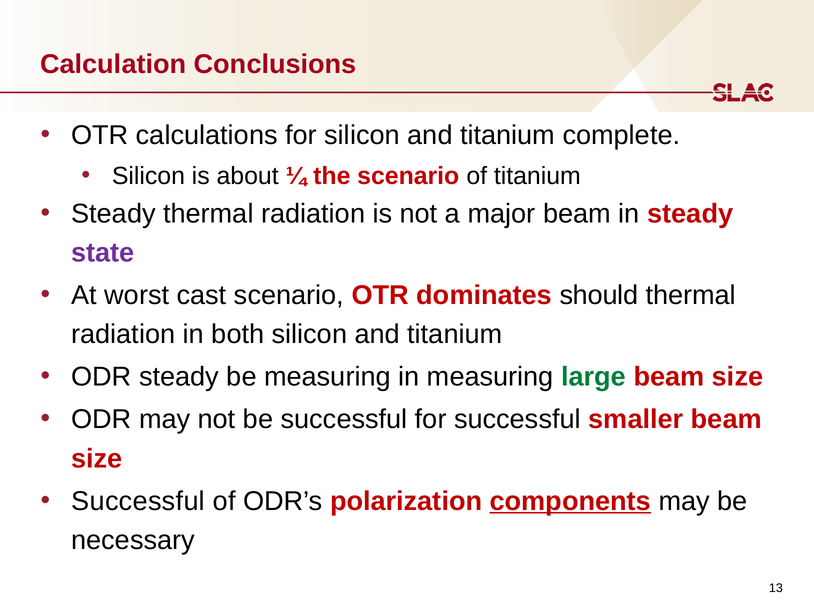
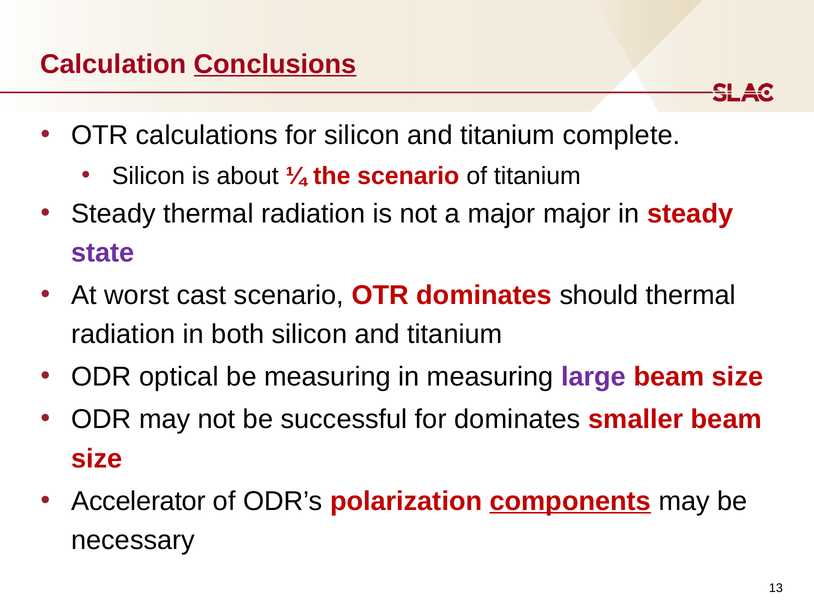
Conclusions underline: none -> present (275, 64)
major beam: beam -> major (577, 214)
ODR steady: steady -> optical (179, 377)
large colour: green -> purple (594, 377)
for successful: successful -> dominates (517, 419)
Successful: Successful -> Accelerator (138, 501)
